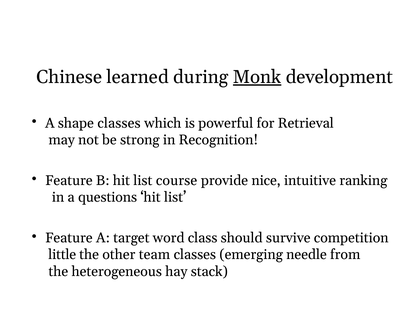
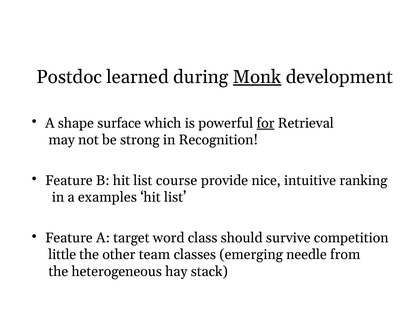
Chinese: Chinese -> Postdoc (69, 77)
shape classes: classes -> surface (119, 123)
for underline: none -> present (266, 123)
questions: questions -> examples (107, 197)
